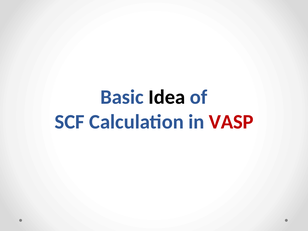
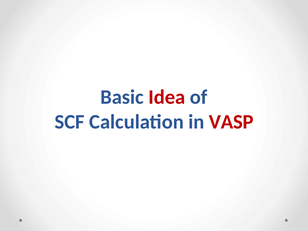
Idea colour: black -> red (167, 97)
